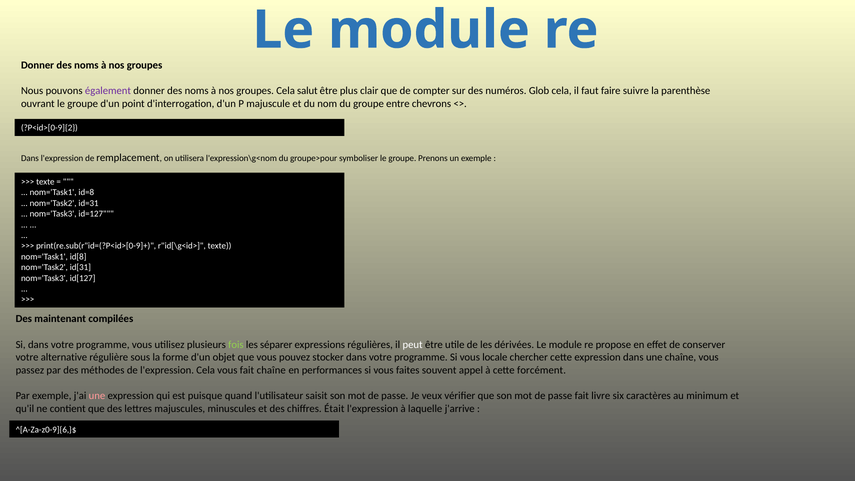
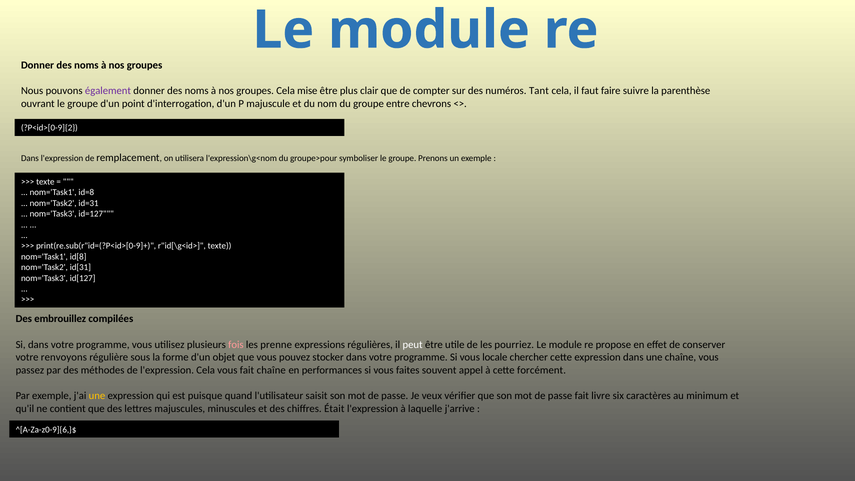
salut: salut -> mise (307, 91)
Glob: Glob -> Tant (539, 91)
maintenant: maintenant -> embrouillez (60, 319)
fois colour: light green -> pink (236, 344)
séparer: séparer -> prenne (276, 344)
dérivées: dérivées -> pourriez (514, 344)
alternative: alternative -> renvoyons (64, 357)
une colour: pink -> yellow (97, 396)
